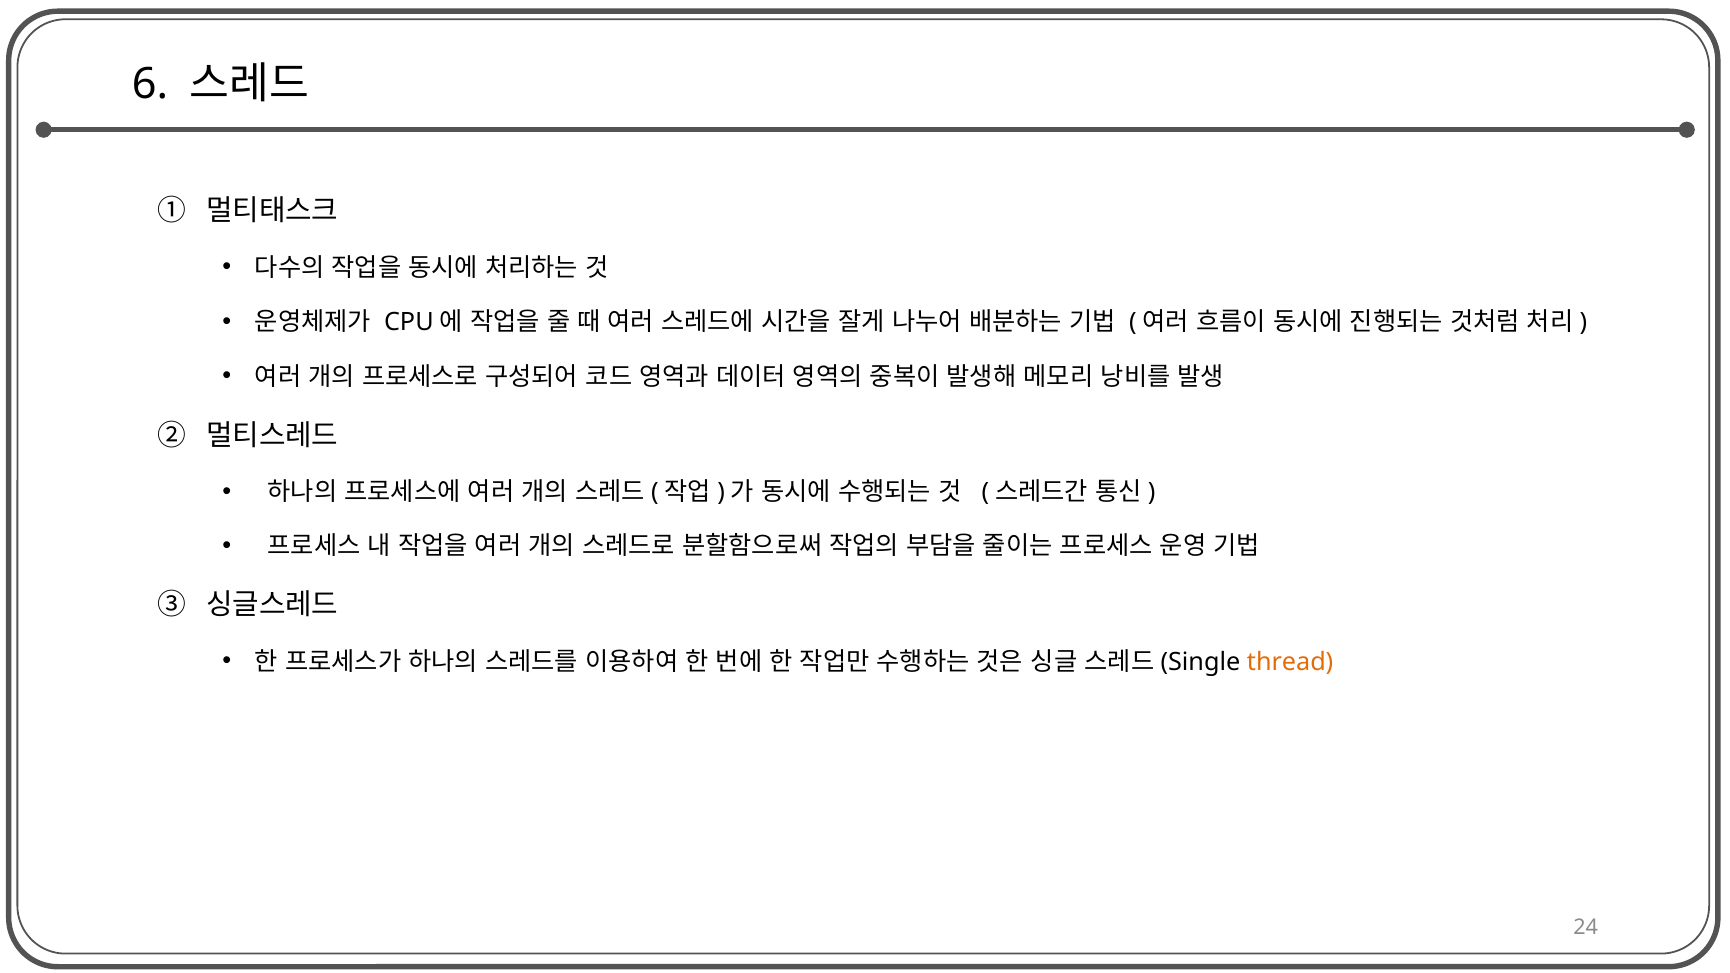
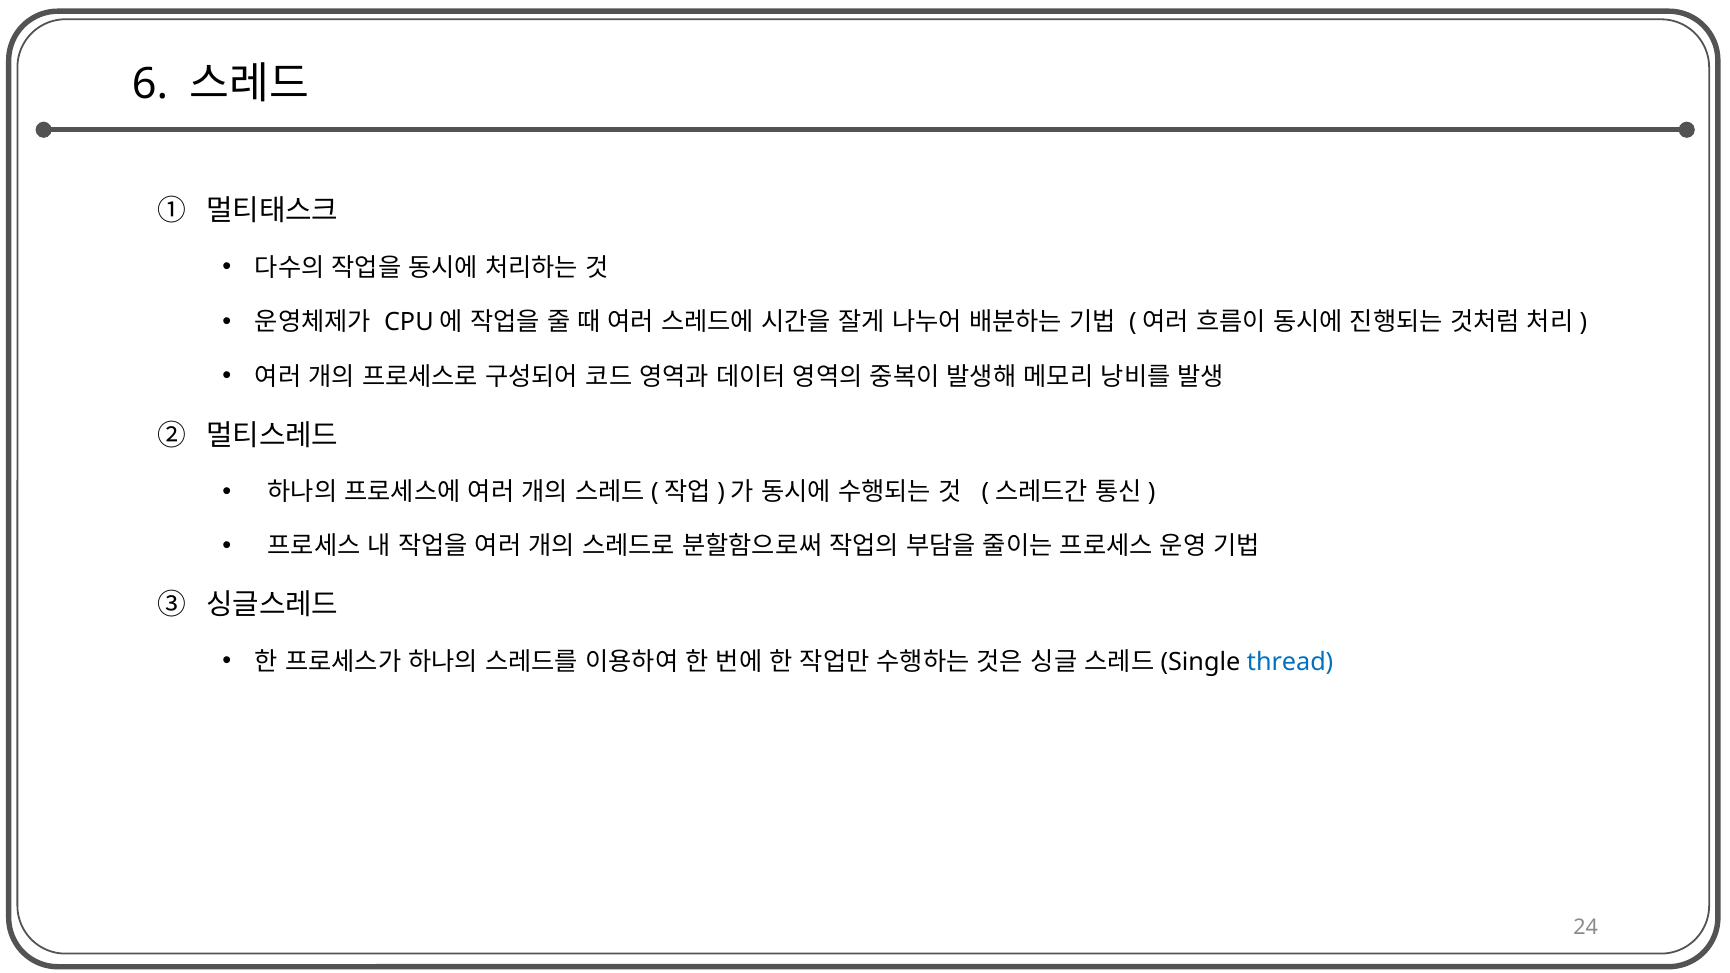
thread colour: orange -> blue (1290, 662)
